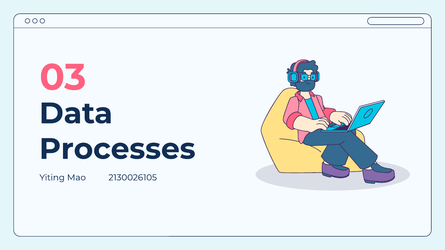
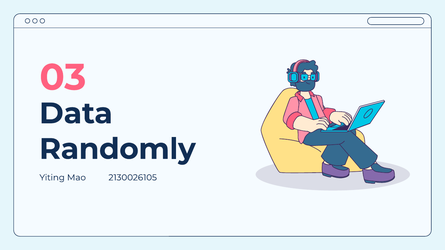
Processes: Processes -> Randomly (117, 149)
